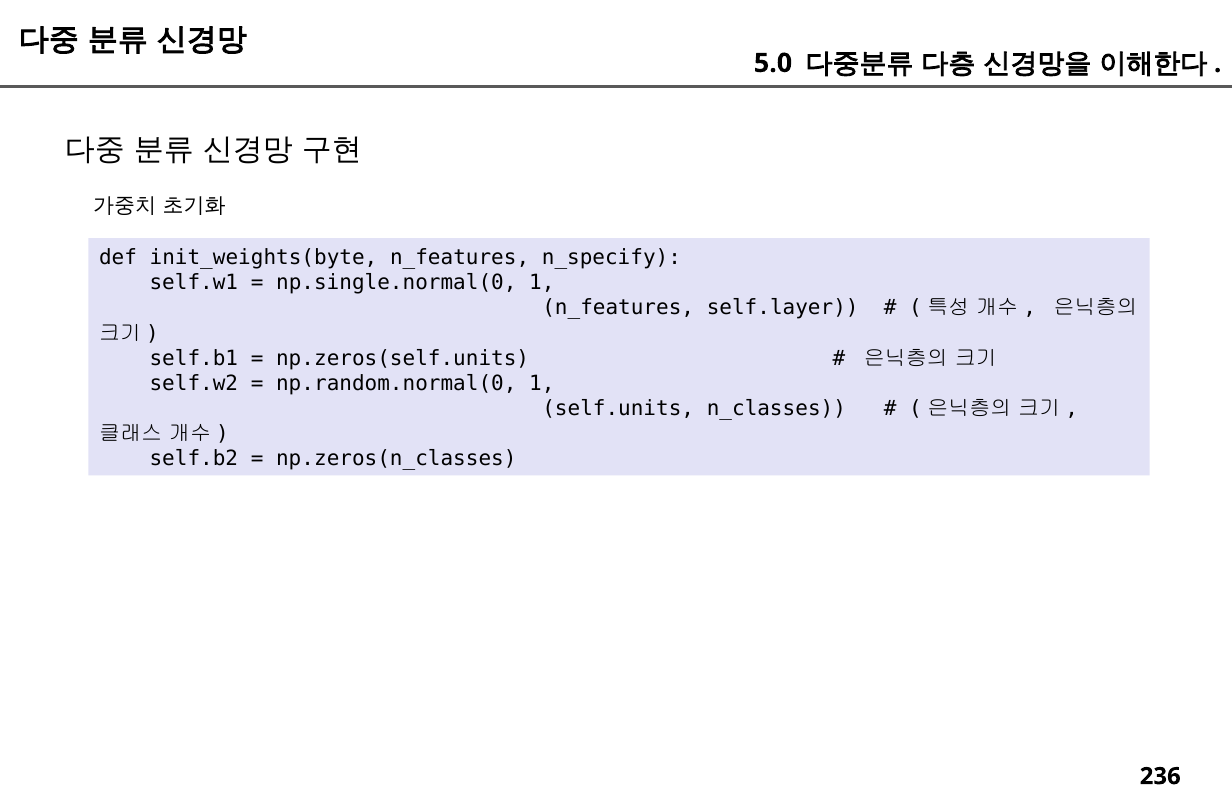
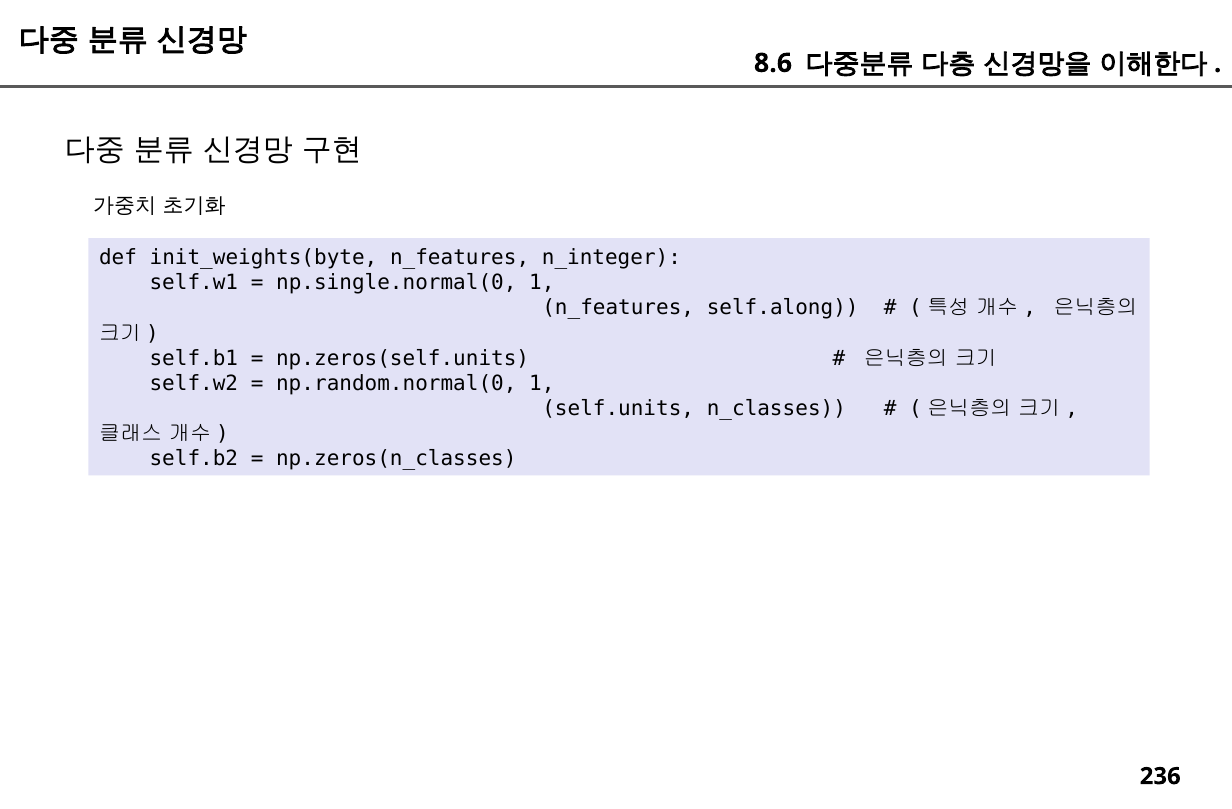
5.0: 5.0 -> 8.6 (773, 63)
n_specify: n_specify -> n_integer (611, 258)
self.layer: self.layer -> self.along (783, 308)
